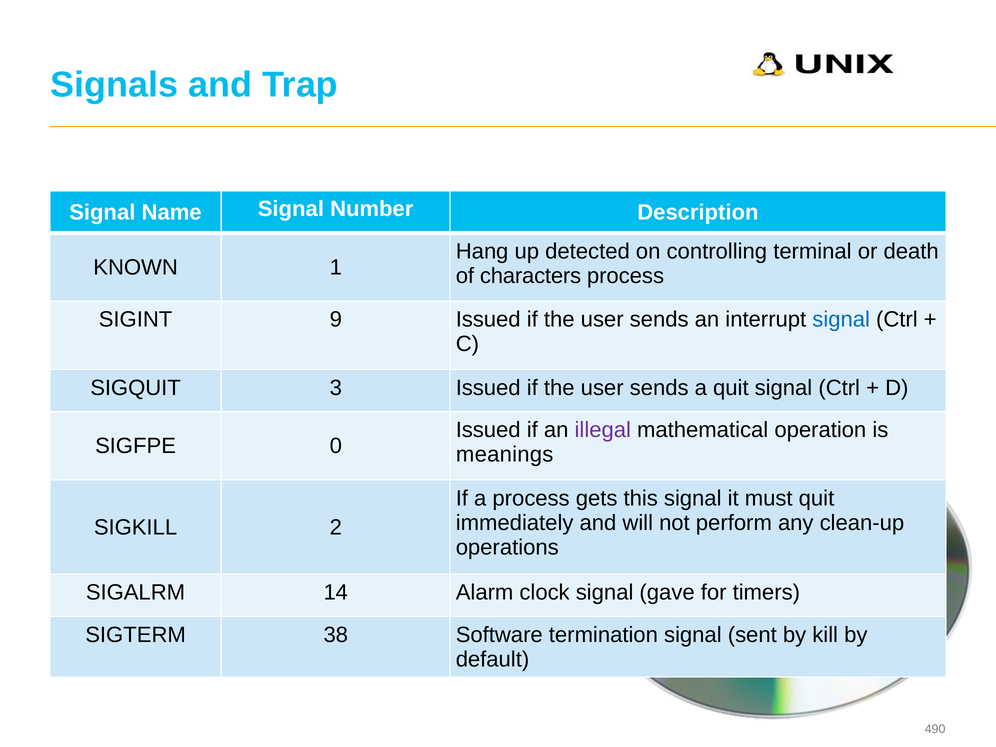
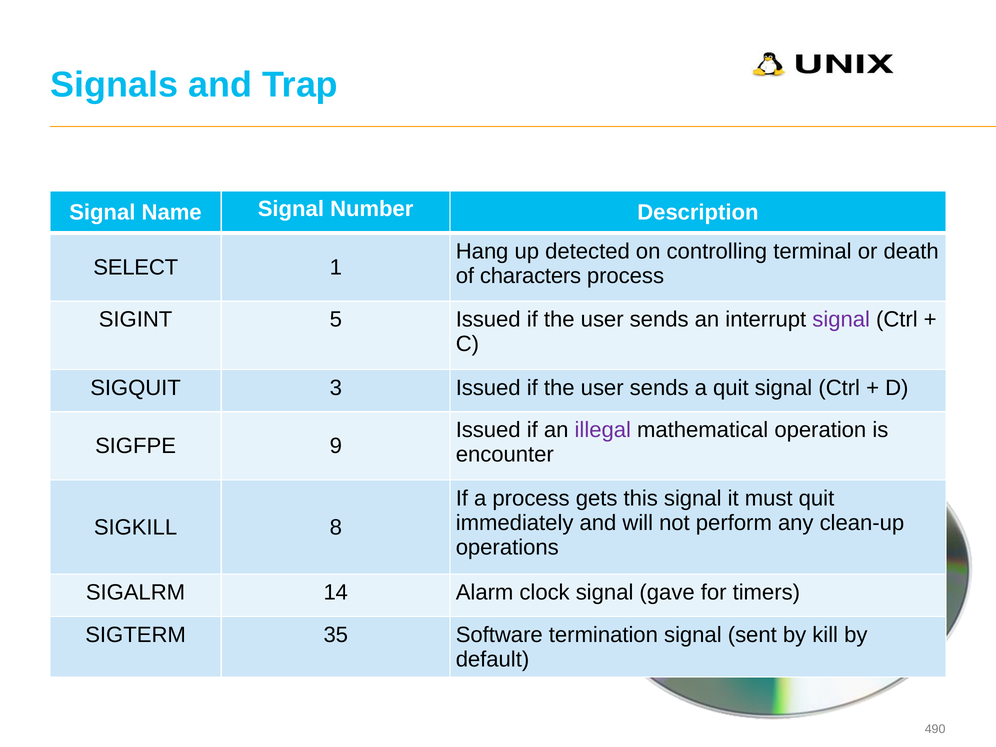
KNOWN: KNOWN -> SELECT (136, 267)
9: 9 -> 5 (336, 320)
signal colour: blue -> purple (841, 320)
0: 0 -> 9 (336, 446)
meanings: meanings -> encounter (505, 455)
2: 2 -> 8 (336, 527)
38: 38 -> 35 (336, 635)
